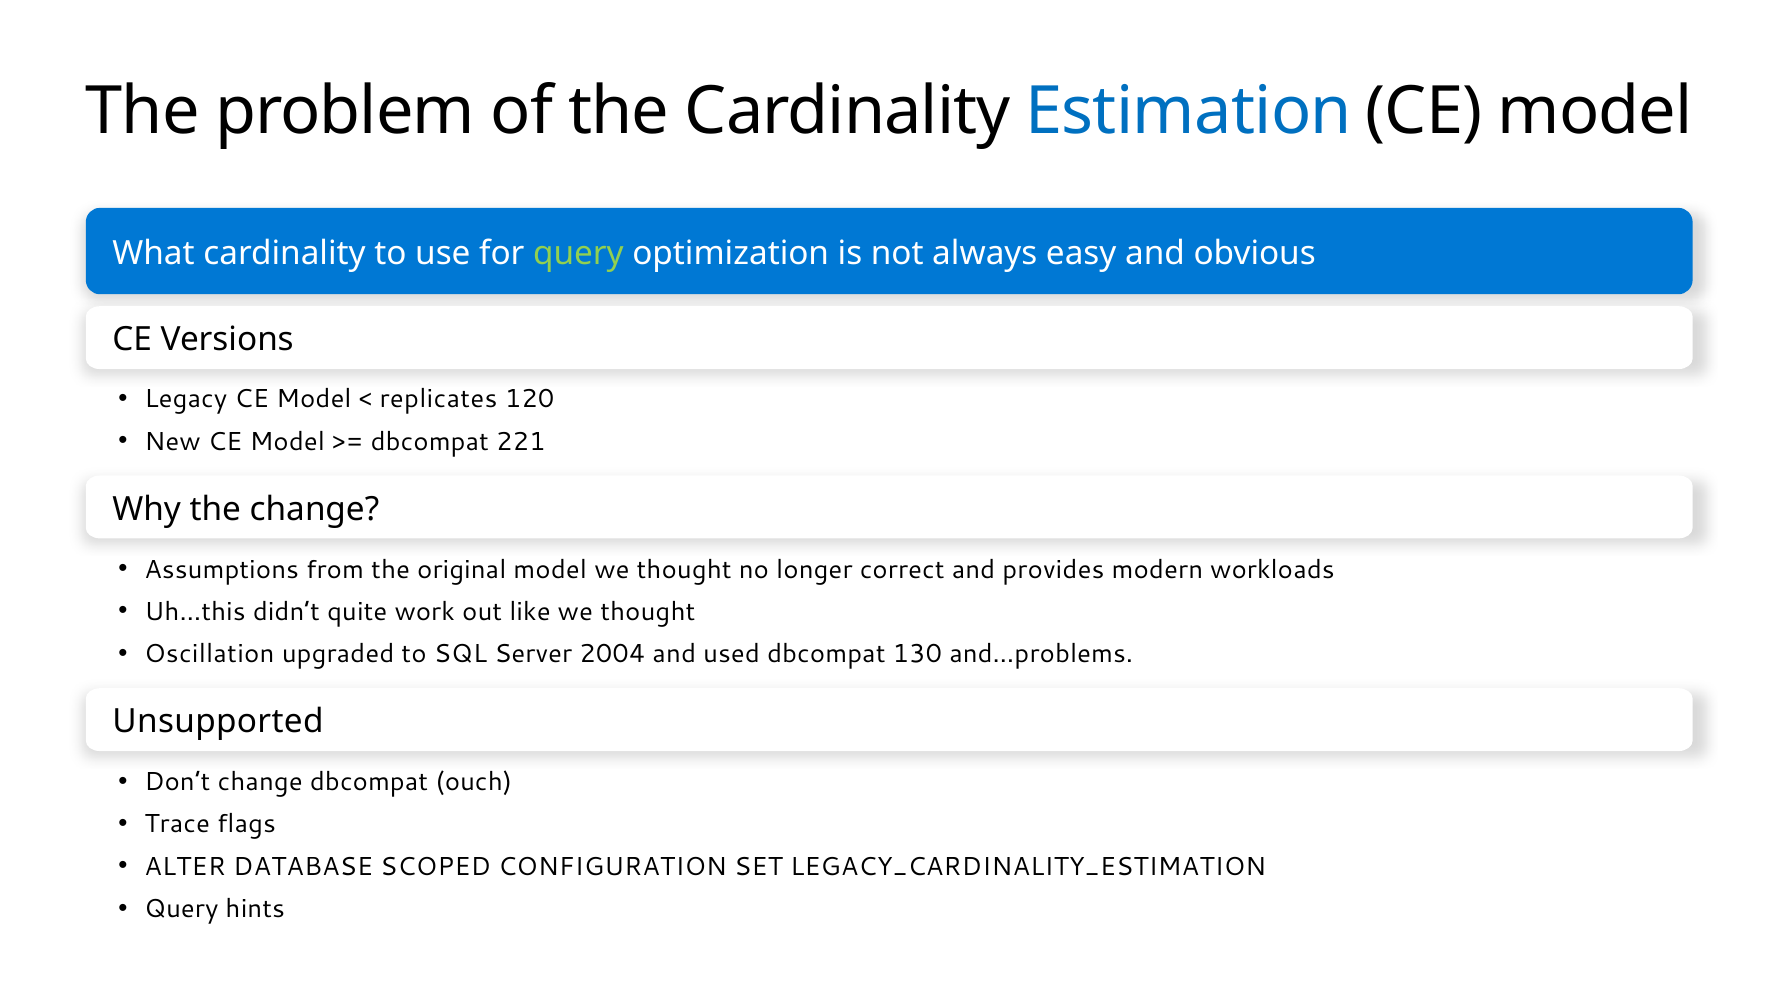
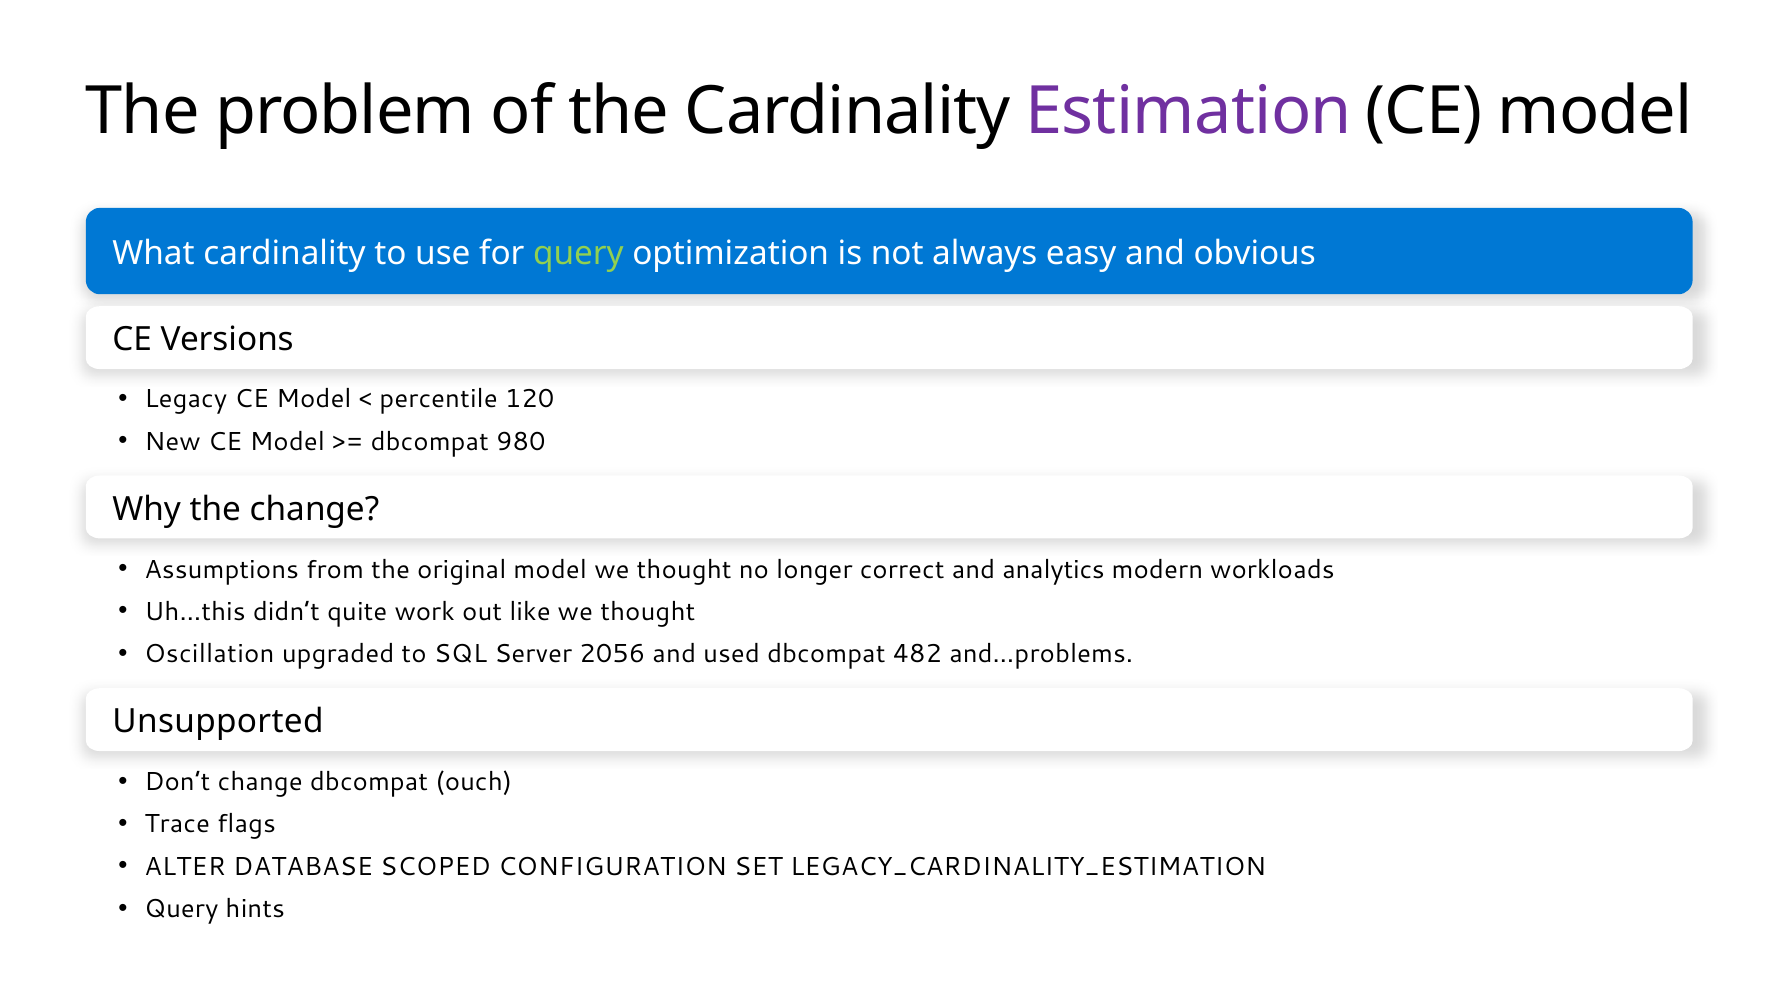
Estimation colour: blue -> purple (1189, 111)
replicates: replicates -> percentile (439, 399)
221: 221 -> 980 (521, 442)
provides: provides -> analytics (1054, 570)
2004: 2004 -> 2056 (612, 654)
130: 130 -> 482 (917, 654)
